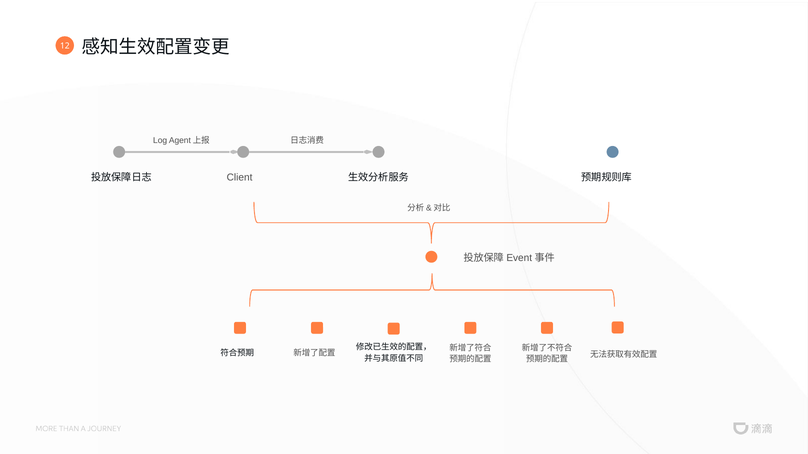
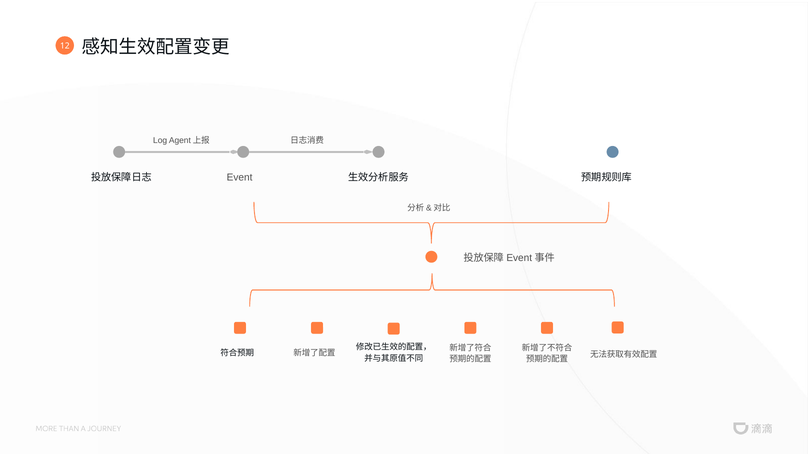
Client: Client -> Event (240, 178)
